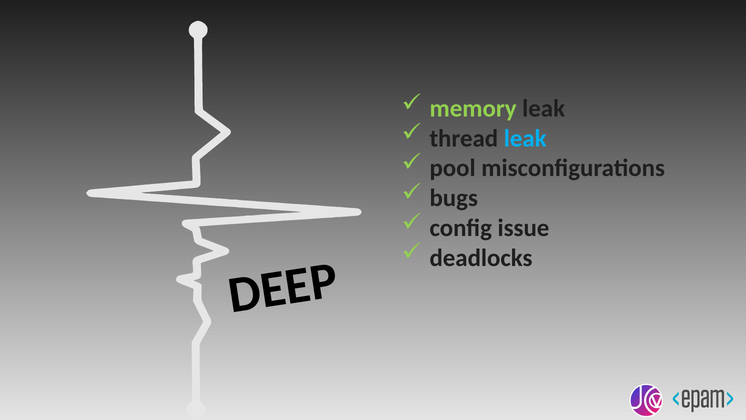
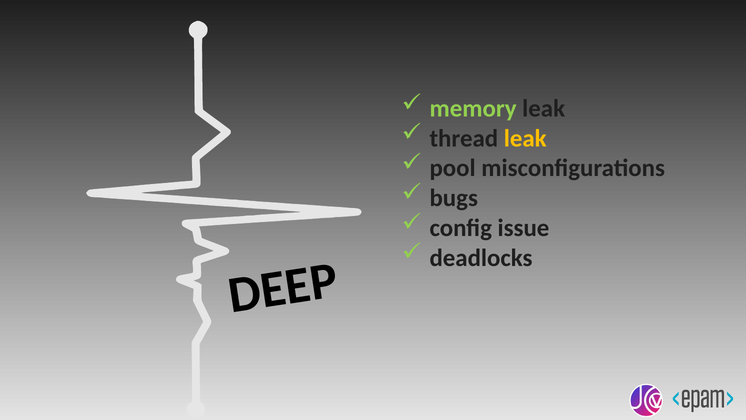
leak colour: light blue -> yellow (525, 138)
